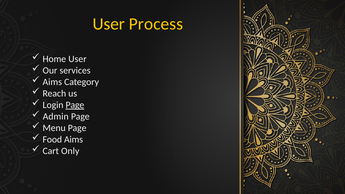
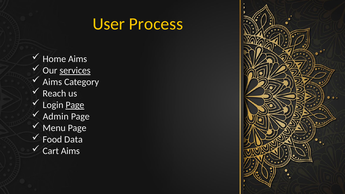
Home User: User -> Aims (78, 59)
services underline: none -> present (75, 71)
Food Aims: Aims -> Data (73, 140)
Cart Only: Only -> Aims (70, 151)
